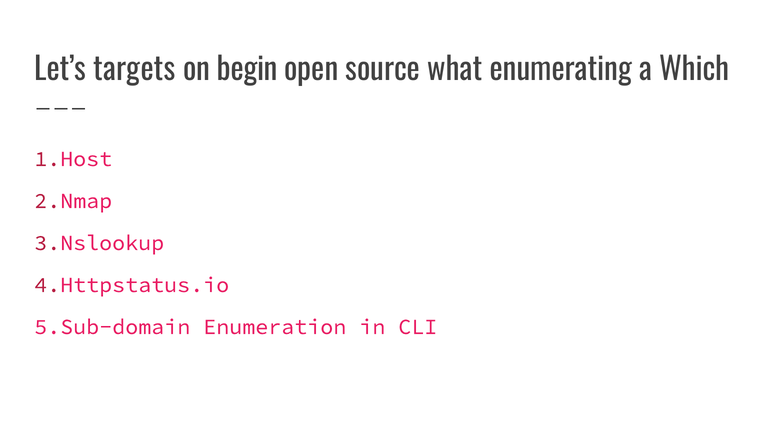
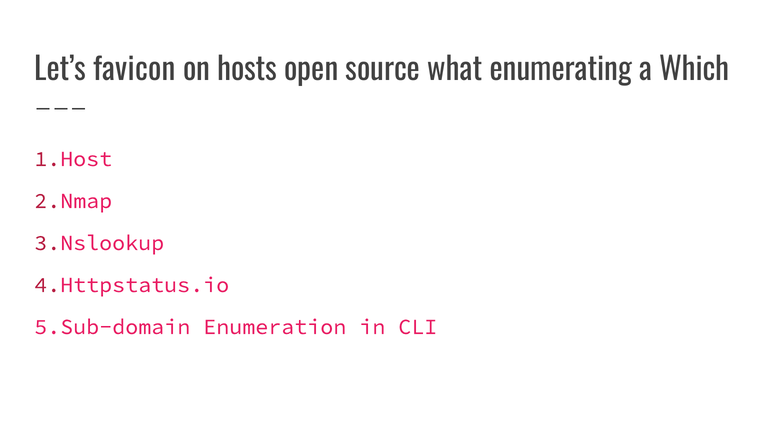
targets: targets -> favicon (134, 70)
begin: begin -> hosts (247, 70)
